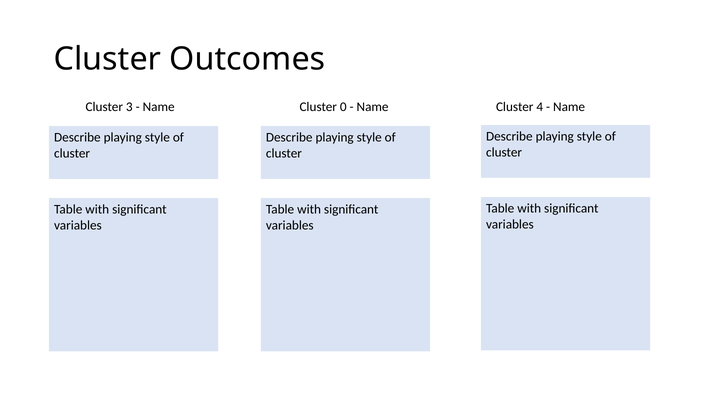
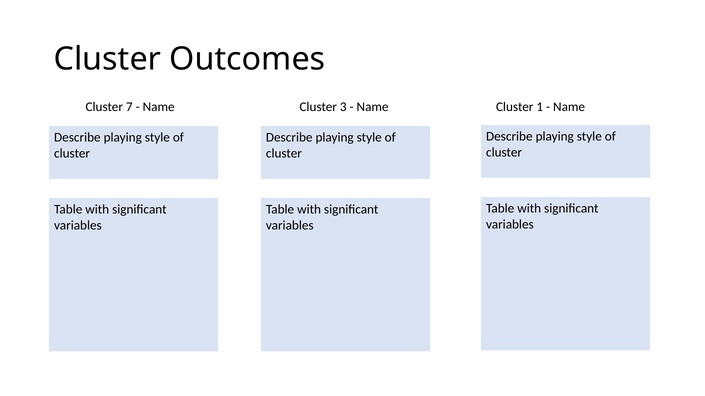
3: 3 -> 7 (129, 107)
0: 0 -> 3 (343, 107)
4: 4 -> 1 (540, 107)
